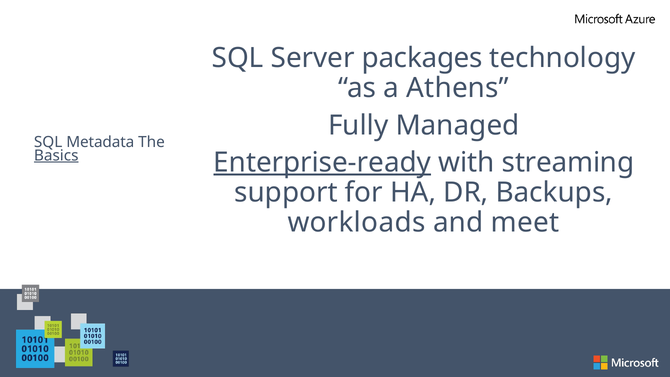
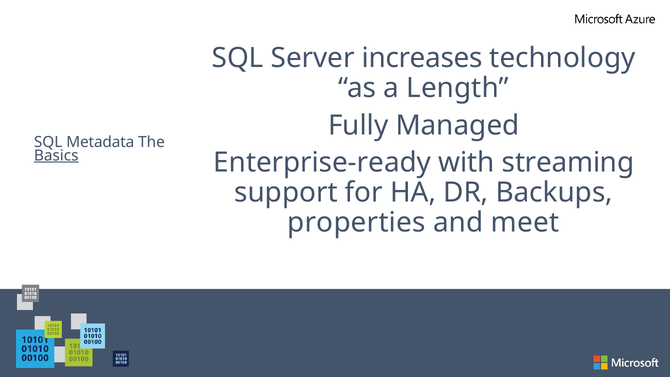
packages: packages -> increases (422, 58)
Athens: Athens -> Length (458, 88)
Enterprise-ready underline: present -> none (322, 162)
workloads: workloads -> properties (357, 223)
